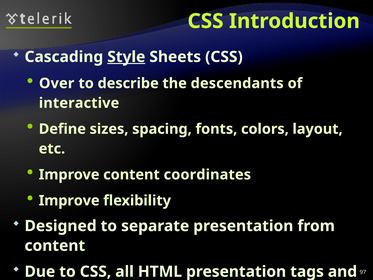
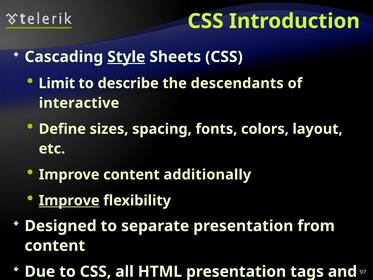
Over: Over -> Limit (57, 83)
coordinates: coordinates -> additionally (207, 174)
Improve underline: none -> present (69, 200)
